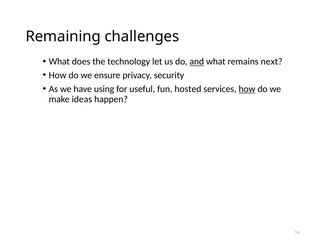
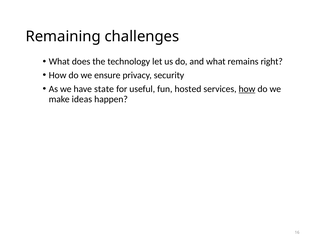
and underline: present -> none (197, 62)
next: next -> right (272, 62)
using: using -> state (104, 89)
